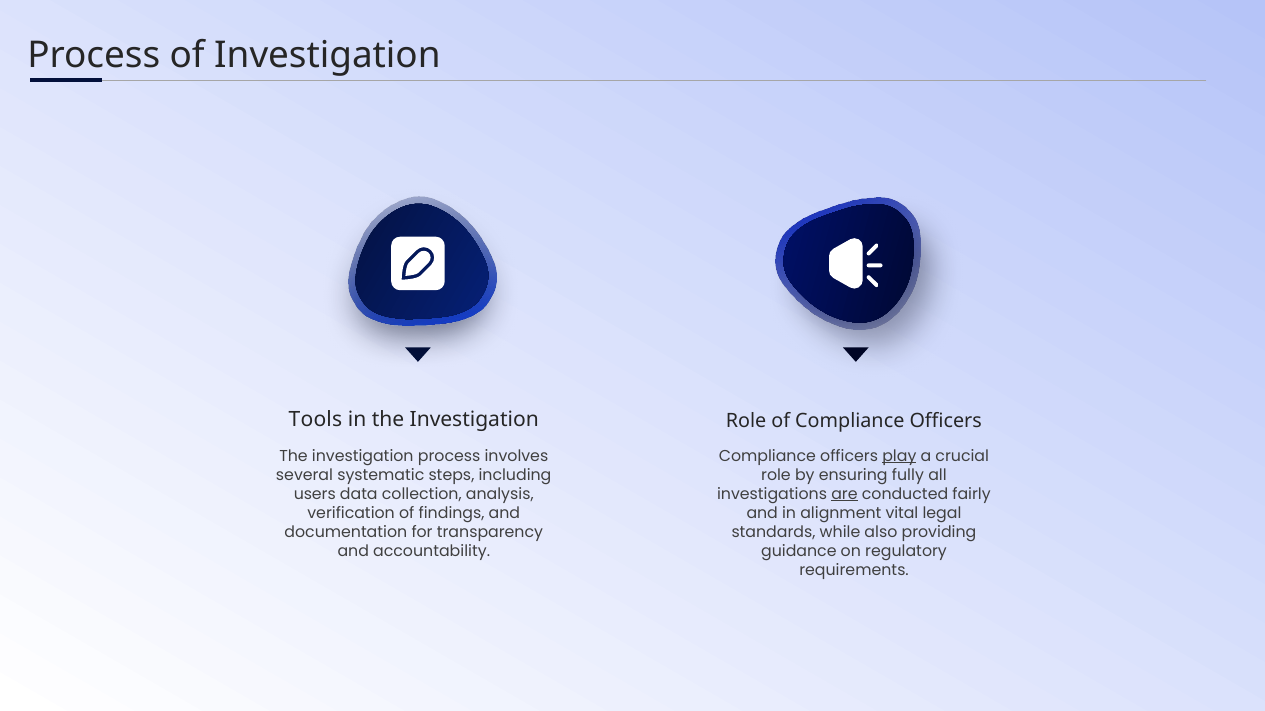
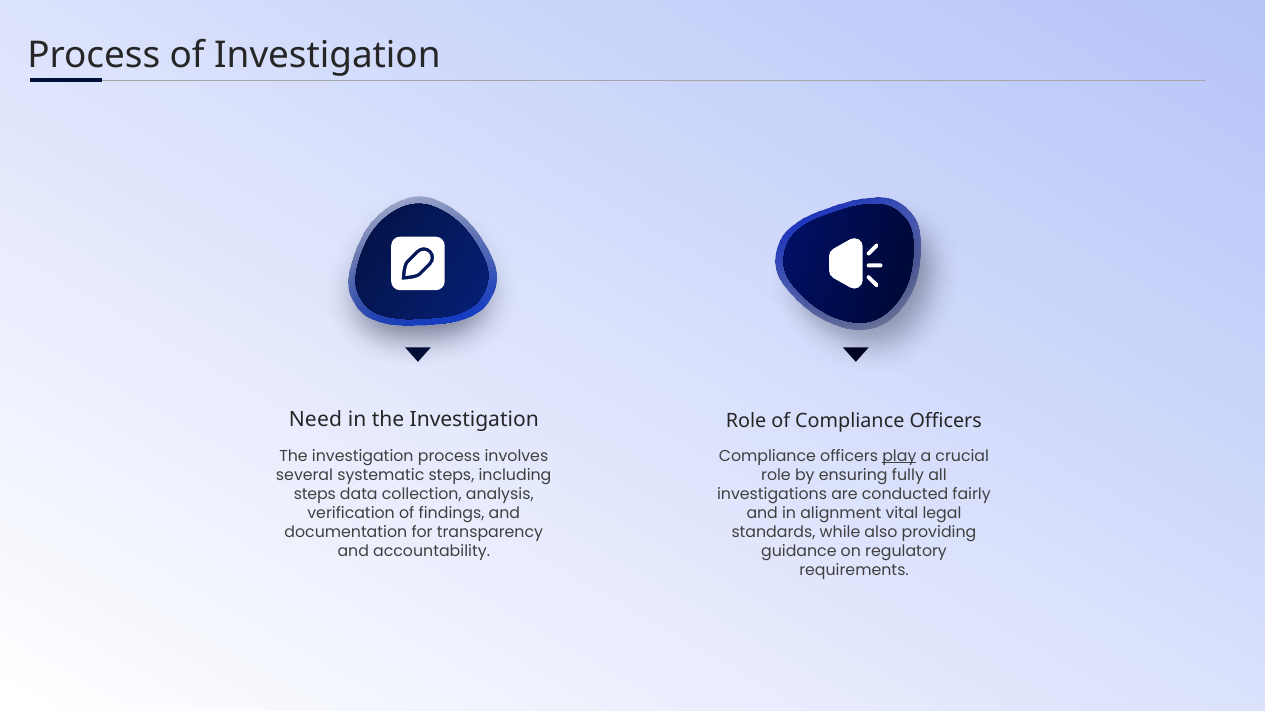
Tools: Tools -> Need (315, 420)
users: users -> steps (315, 495)
are underline: present -> none (844, 495)
